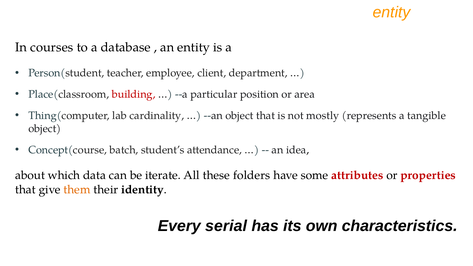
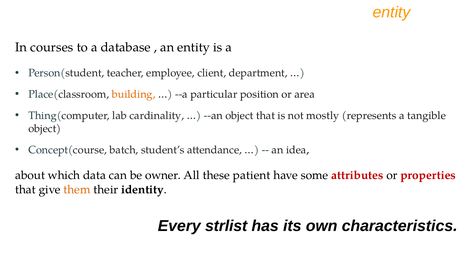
building colour: red -> orange (134, 94)
iterate: iterate -> owner (163, 175)
folders: folders -> patient (252, 175)
serial: serial -> strlist (226, 226)
